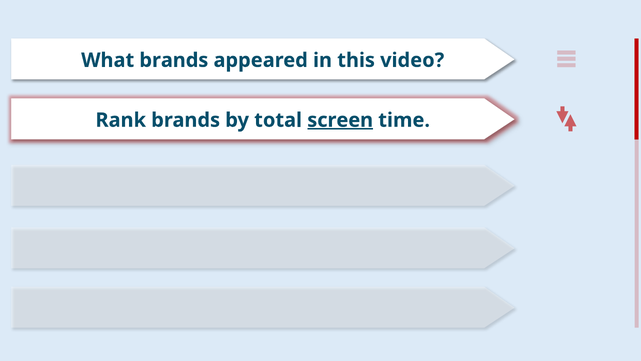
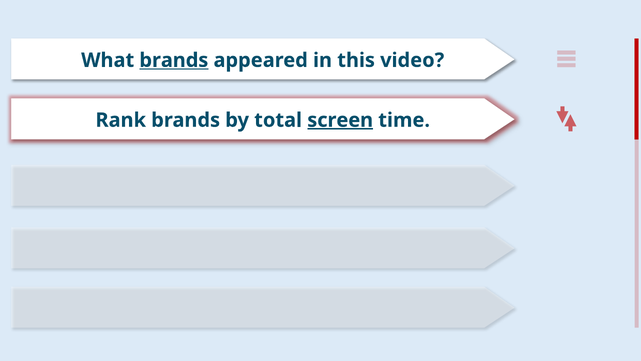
brands underline: none -> present (174, 60)
